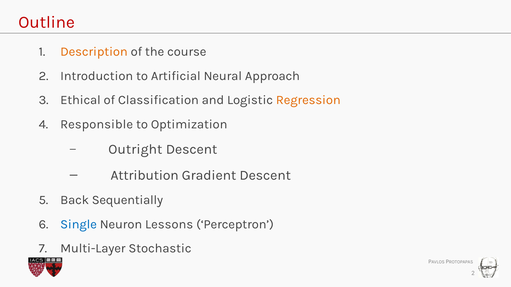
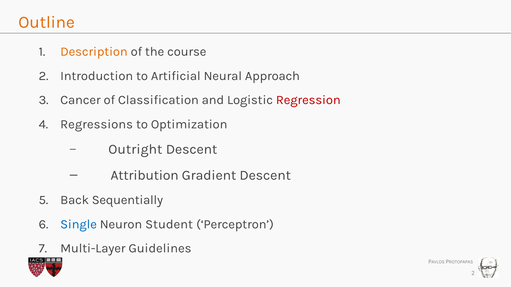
Outline colour: red -> orange (47, 22)
Ethical: Ethical -> Cancer (80, 100)
Regression colour: orange -> red (308, 100)
Responsible: Responsible -> Regressions (97, 124)
Lessons: Lessons -> Student (169, 224)
Stochastic: Stochastic -> Guidelines (160, 249)
